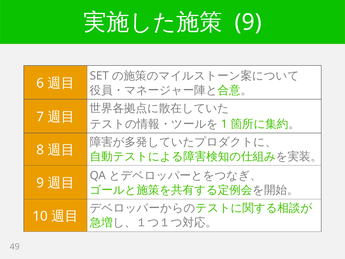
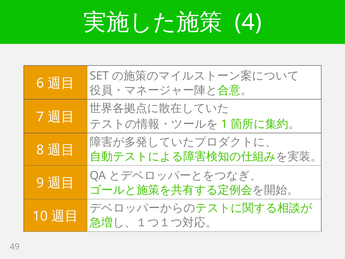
9: 9 -> 4 (248, 22)
